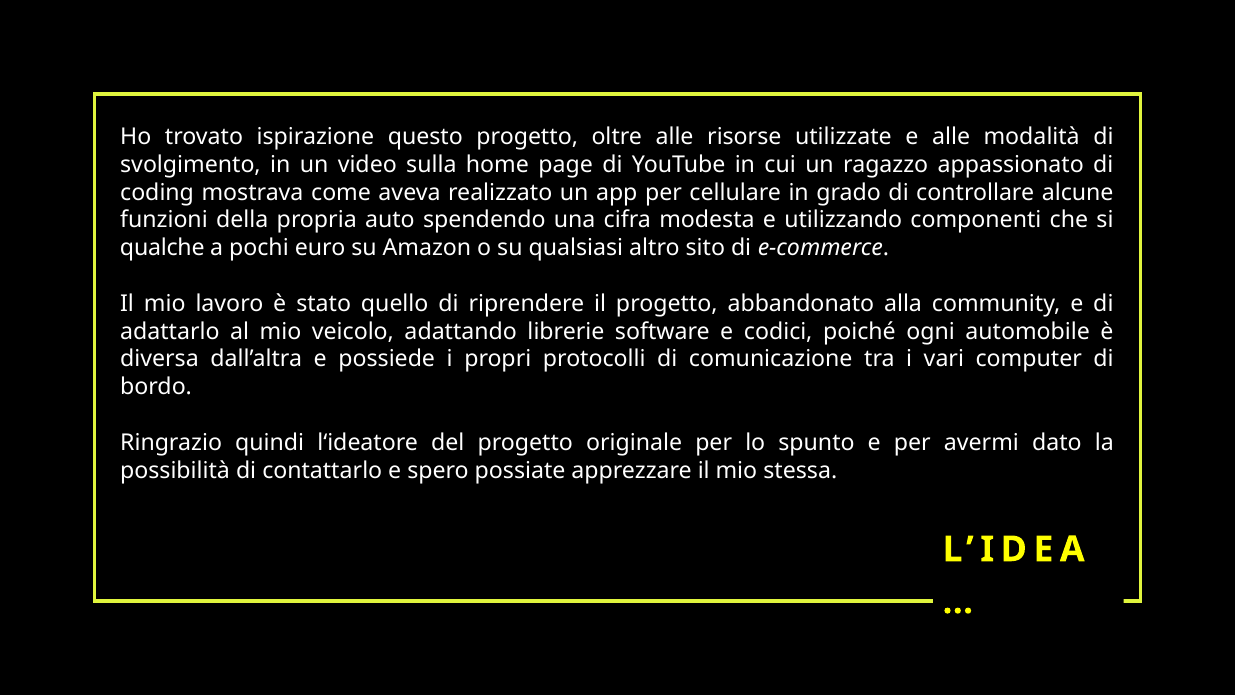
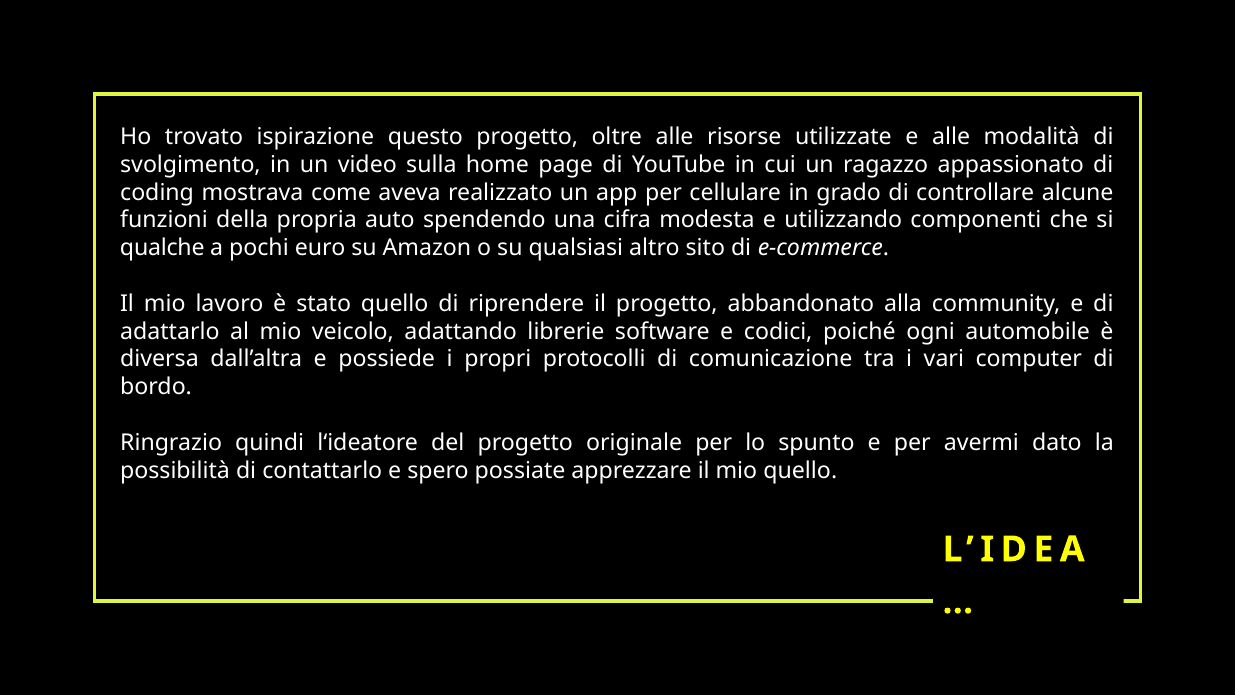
mio stessa: stessa -> quello (800, 470)
